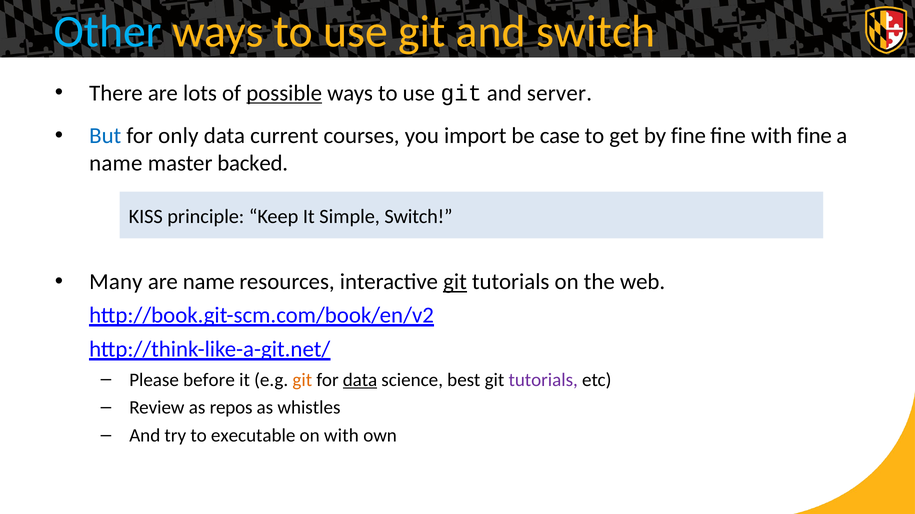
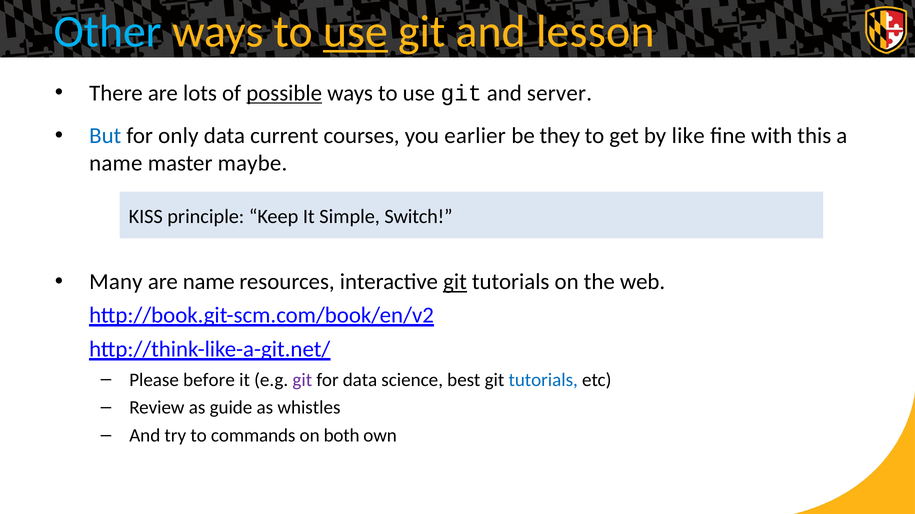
use underline: none -> present (355, 32)
and switch: switch -> lesson (595, 32)
import: import -> earlier (475, 136)
case: case -> they (560, 136)
by fine: fine -> like (688, 136)
with fine: fine -> this (814, 136)
backed: backed -> maybe (252, 163)
git colour: orange -> purple (302, 380)
data underline: present -> none (360, 380)
tutorials colour: purple -> blue (543, 380)
repos: repos -> guide (231, 408)
executable: executable -> commands (253, 436)
on with: with -> both (342, 436)
